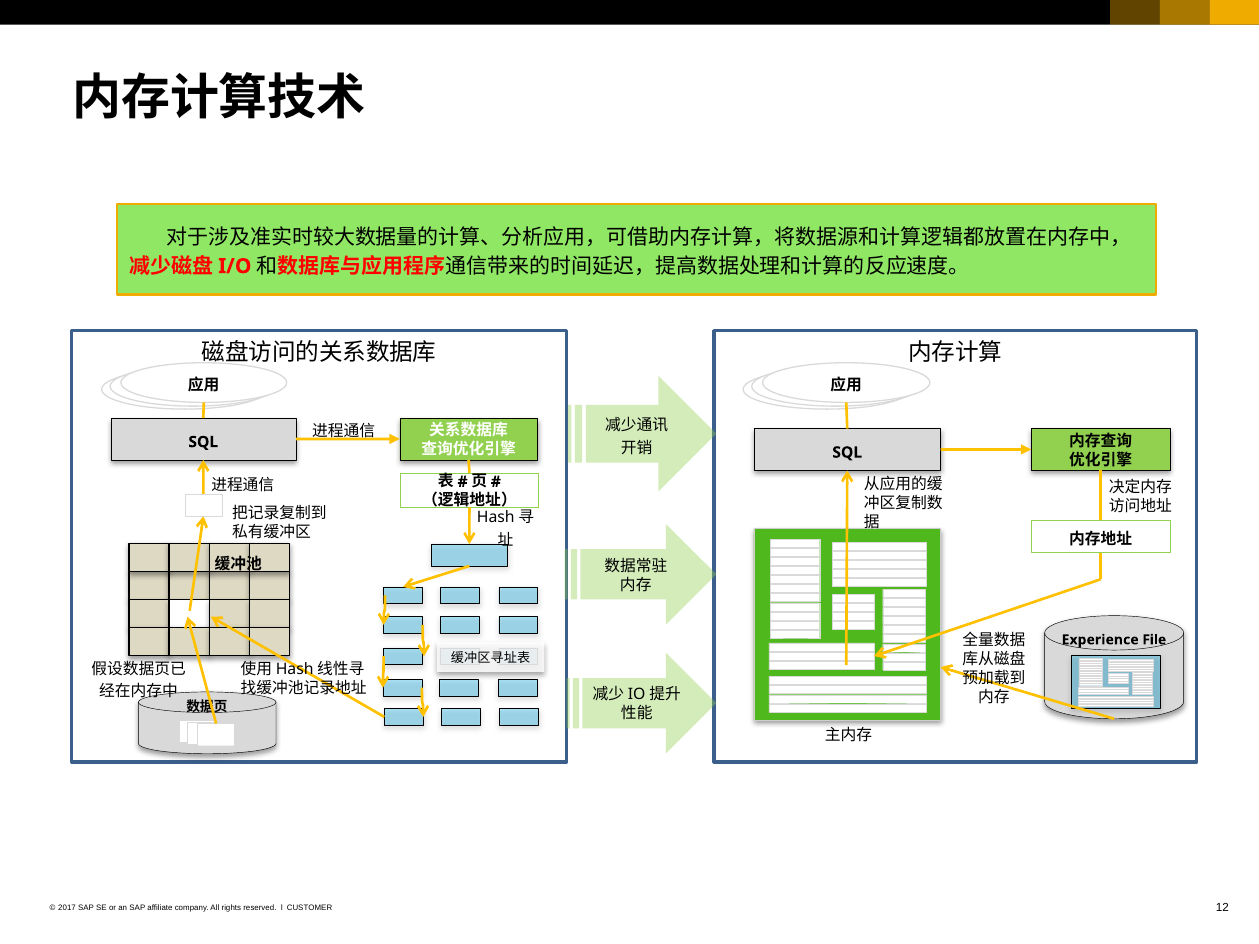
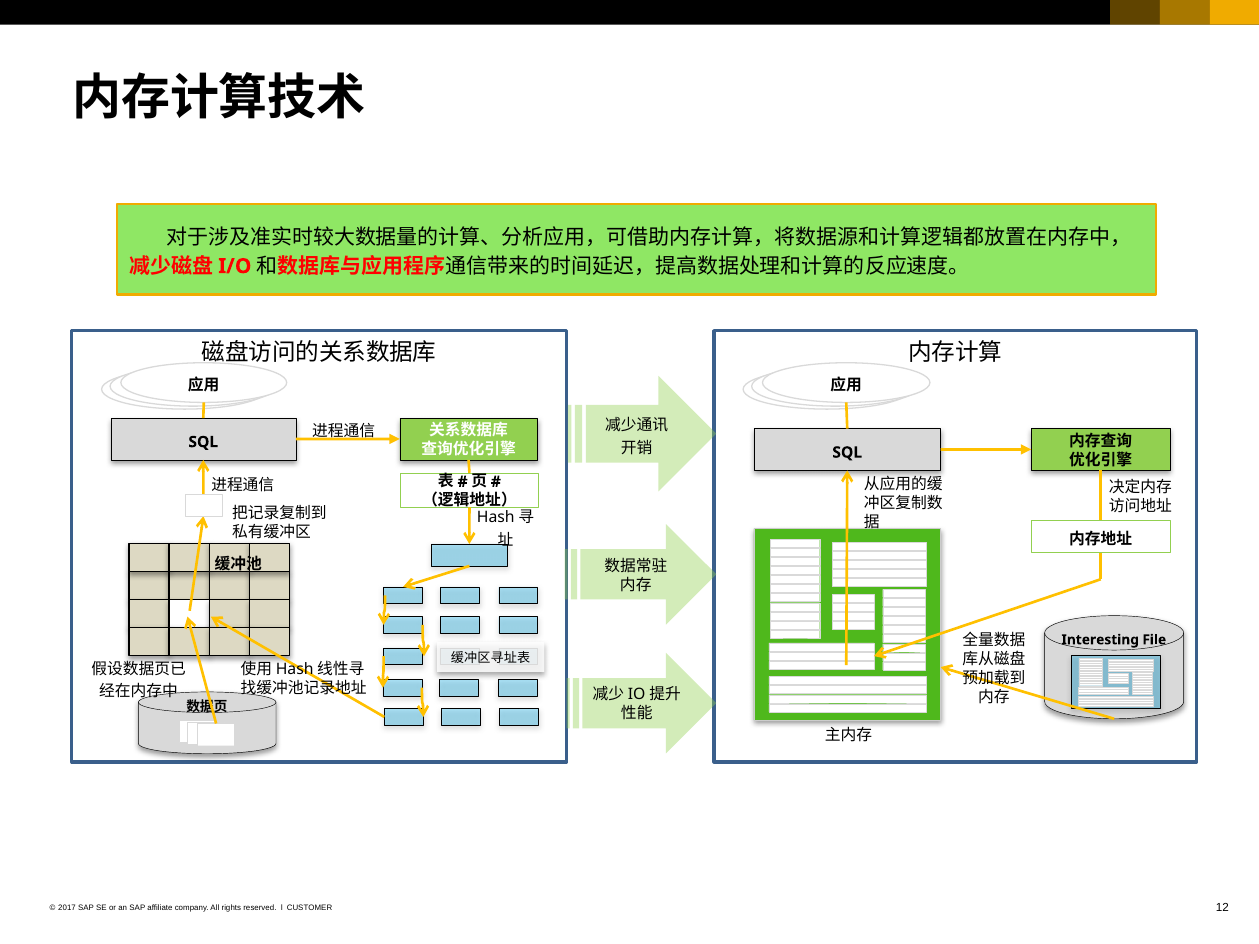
Experience: Experience -> Interesting (1100, 640)
